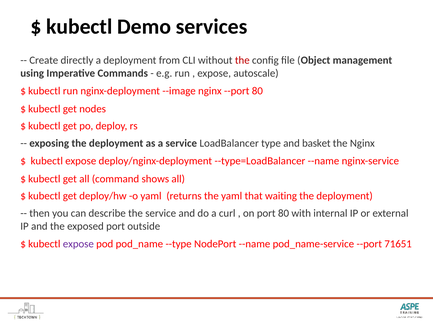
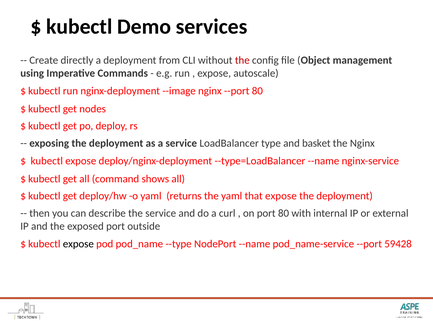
that waiting: waiting -> expose (281, 196)
expose colour: purple -> black (78, 244)
71651: 71651 -> 59428 (398, 244)
